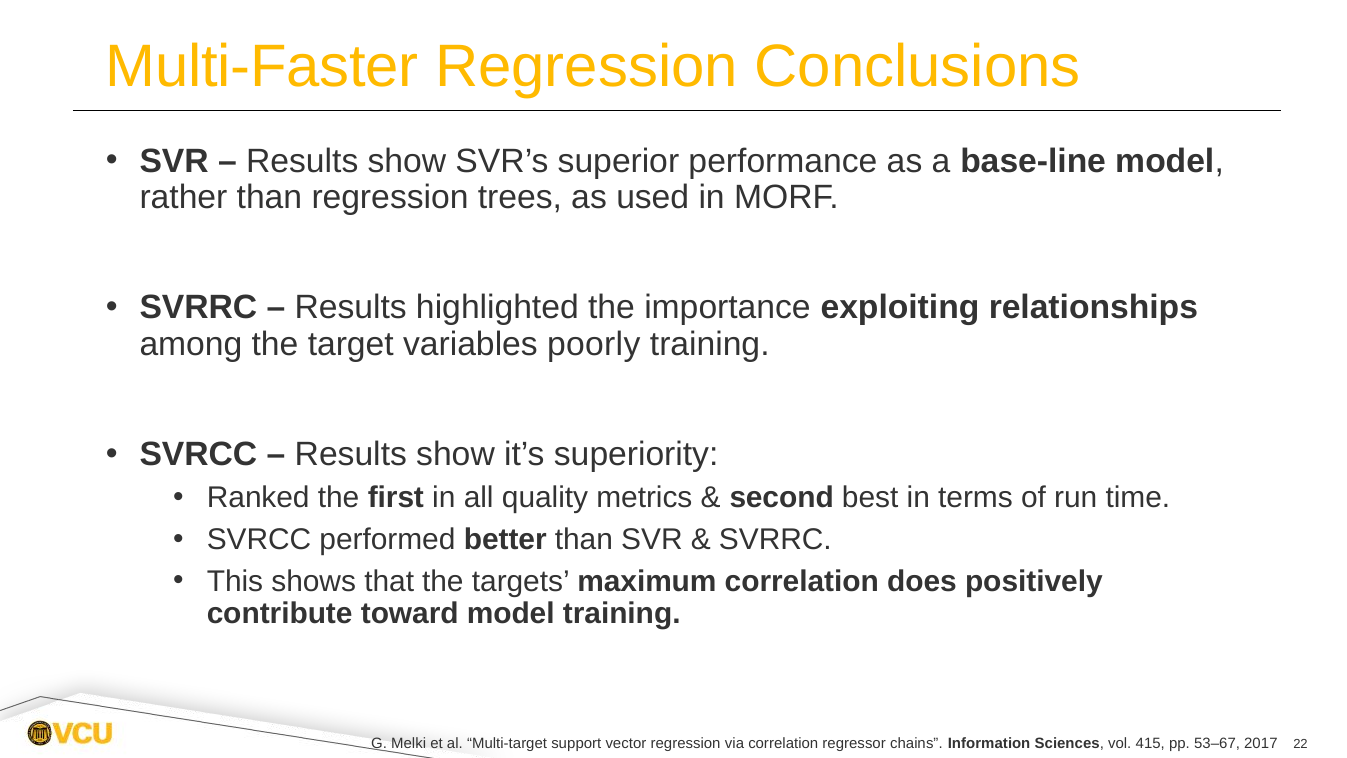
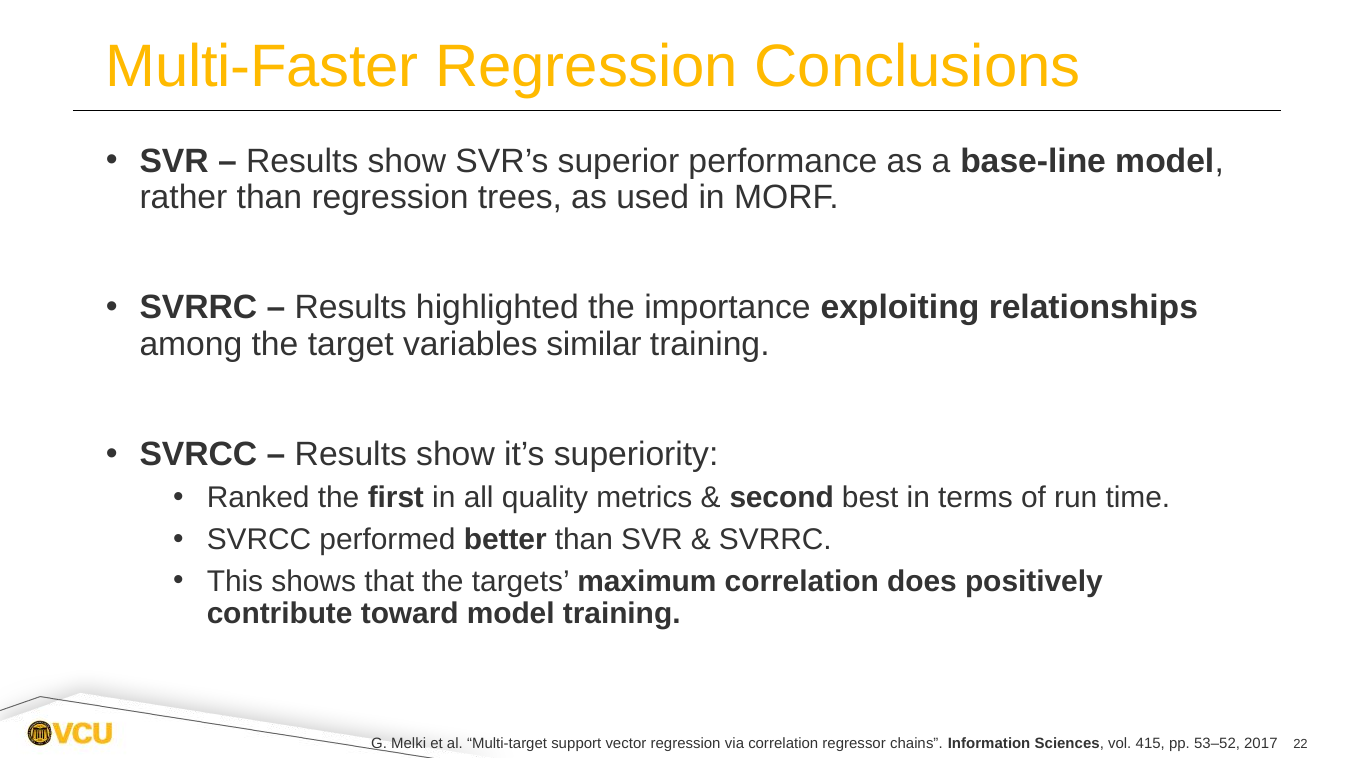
poorly: poorly -> similar (594, 344)
53–67: 53–67 -> 53–52 (1217, 744)
